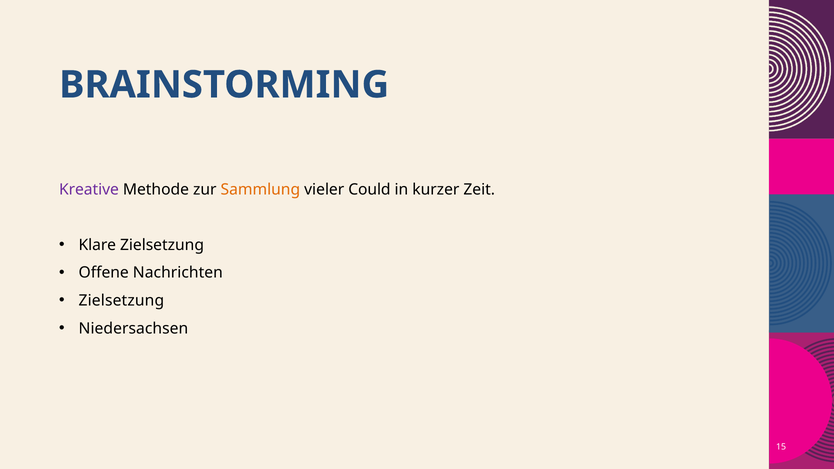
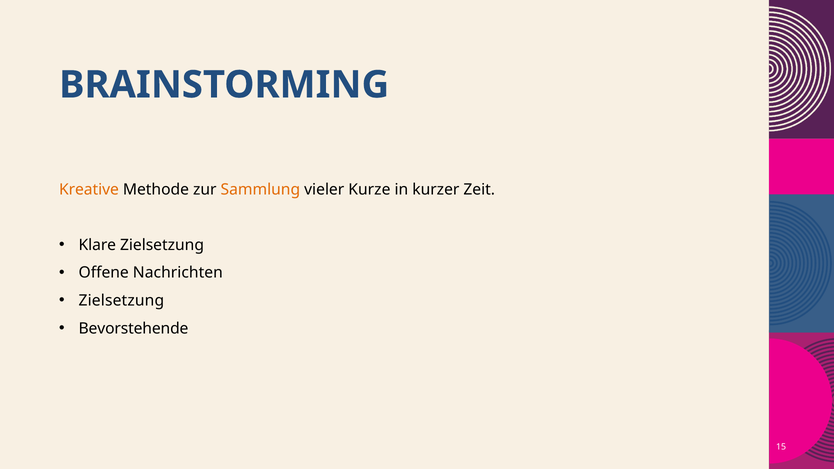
Kreative colour: purple -> orange (89, 189)
Could: Could -> Kurze (369, 189)
Niedersachsen: Niedersachsen -> Bevorstehende (134, 328)
